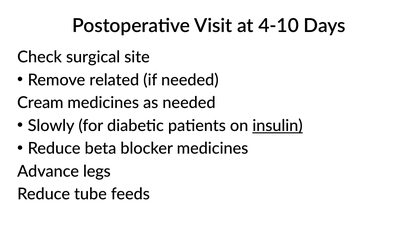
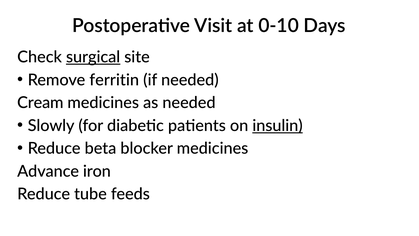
4-10: 4-10 -> 0-10 (279, 26)
surgical underline: none -> present (93, 57)
related: related -> ferritin (114, 80)
legs: legs -> iron (97, 171)
